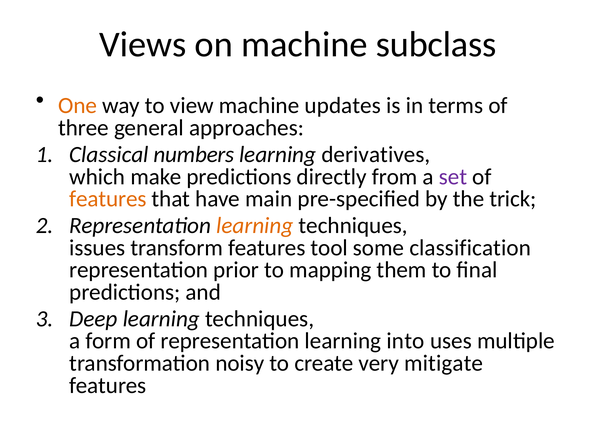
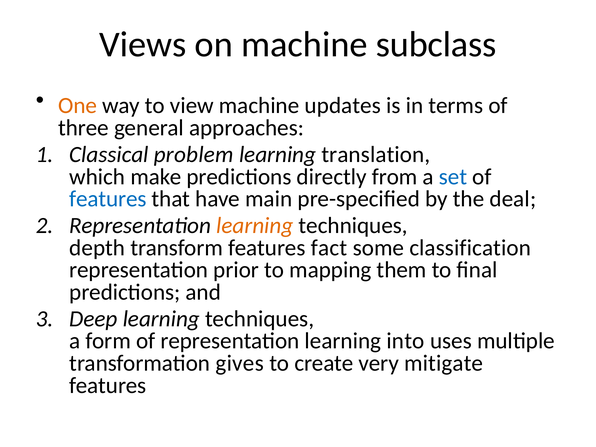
numbers: numbers -> problem (194, 154)
derivatives: derivatives -> translation (376, 154)
set colour: purple -> blue (453, 177)
features colour: orange -> blue (108, 199)
trick: trick -> deal (513, 199)
issues: issues -> depth (97, 248)
tool: tool -> fact (329, 248)
noisy: noisy -> gives (240, 363)
